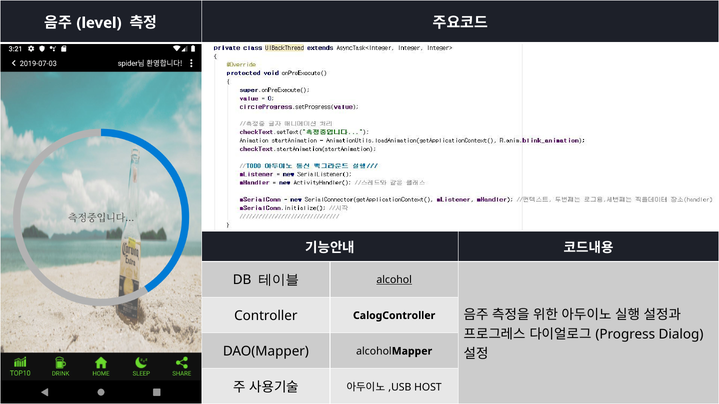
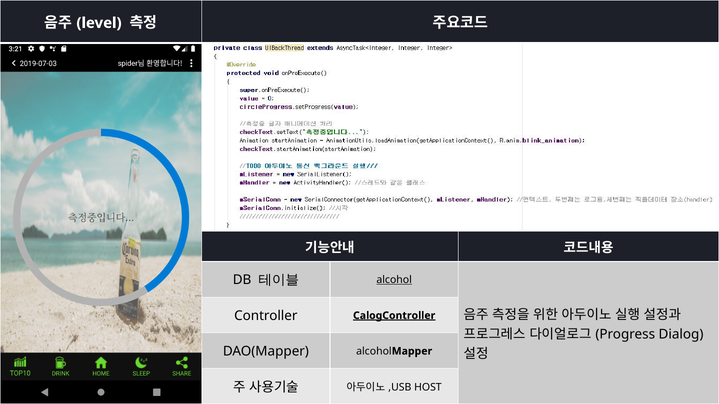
CalogController underline: none -> present (394, 316)
